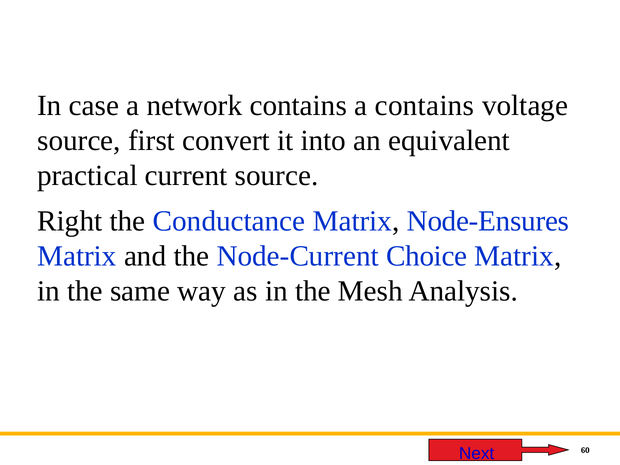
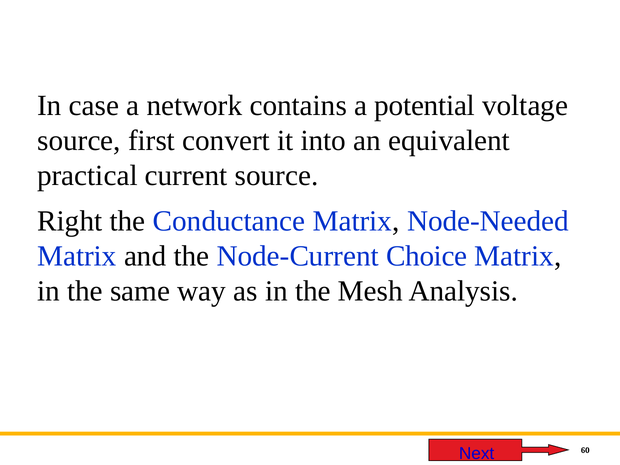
a contains: contains -> potential (425, 105)
Node-Ensures: Node-Ensures -> Node-Needed (488, 221)
